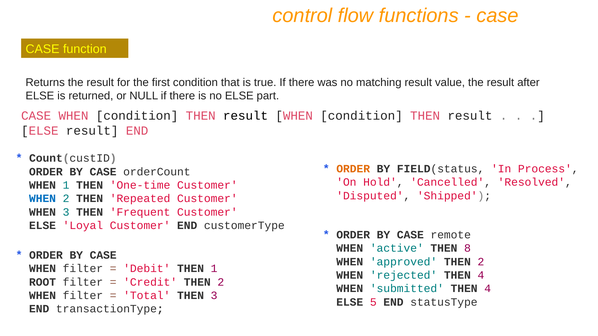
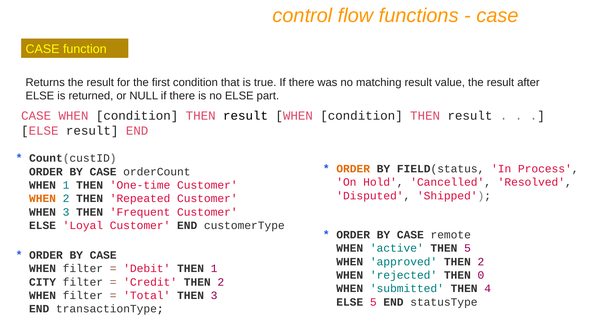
WHEN colour: blue -> orange (43, 199)
THEN 8: 8 -> 5 (467, 249)
rejected THEN 4: 4 -> 0 (481, 275)
ROOT: ROOT -> CITY (43, 282)
